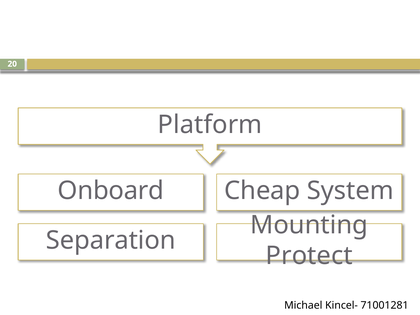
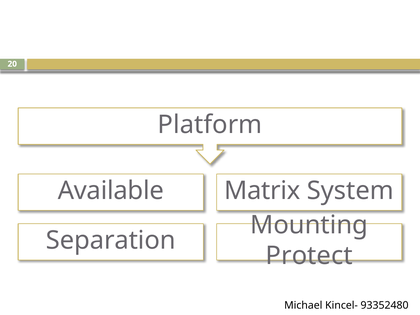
Onboard: Onboard -> Available (111, 191)
Cheap: Cheap -> Matrix (262, 191)
71001281: 71001281 -> 93352480 (385, 305)
